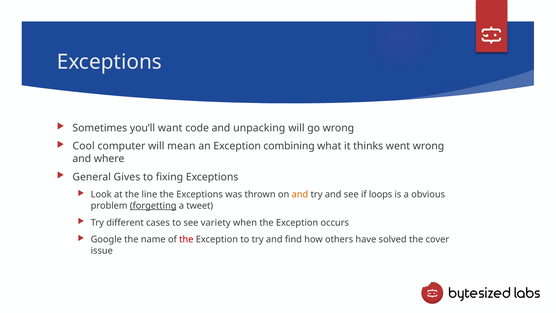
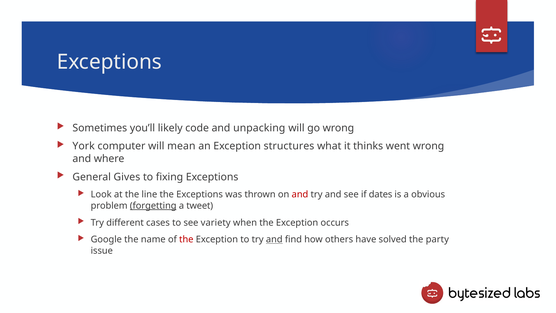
want: want -> likely (170, 128)
Cool: Cool -> York (84, 146)
combining: combining -> structures (289, 146)
and colour: orange -> red (300, 194)
loops: loops -> dates (381, 194)
and underline: none -> present (274, 239)
cover: cover -> party (437, 239)
